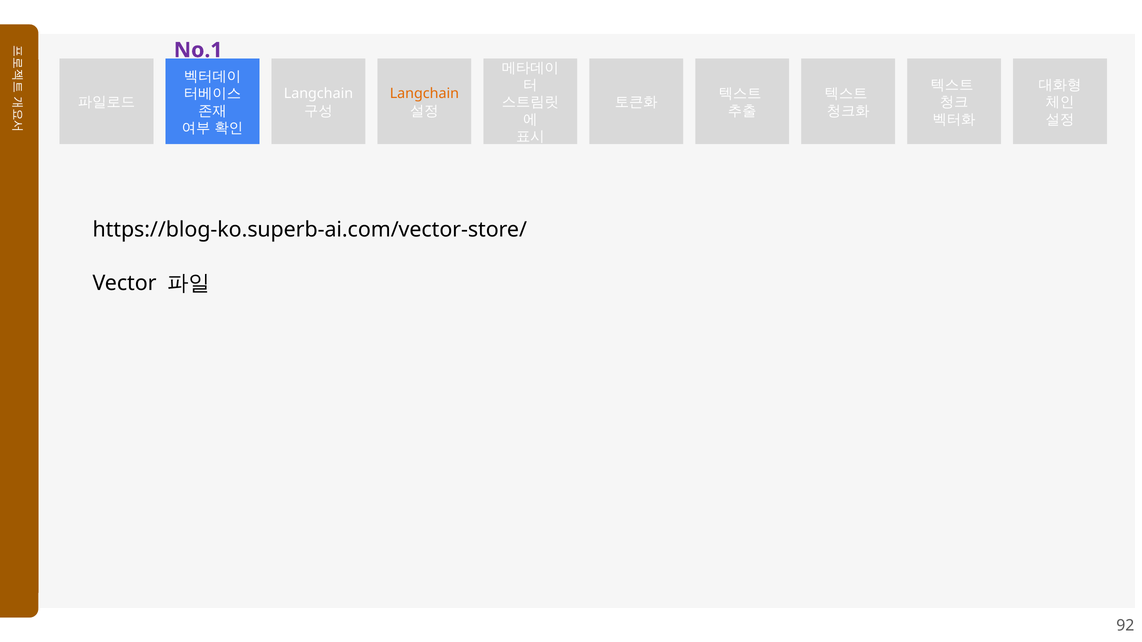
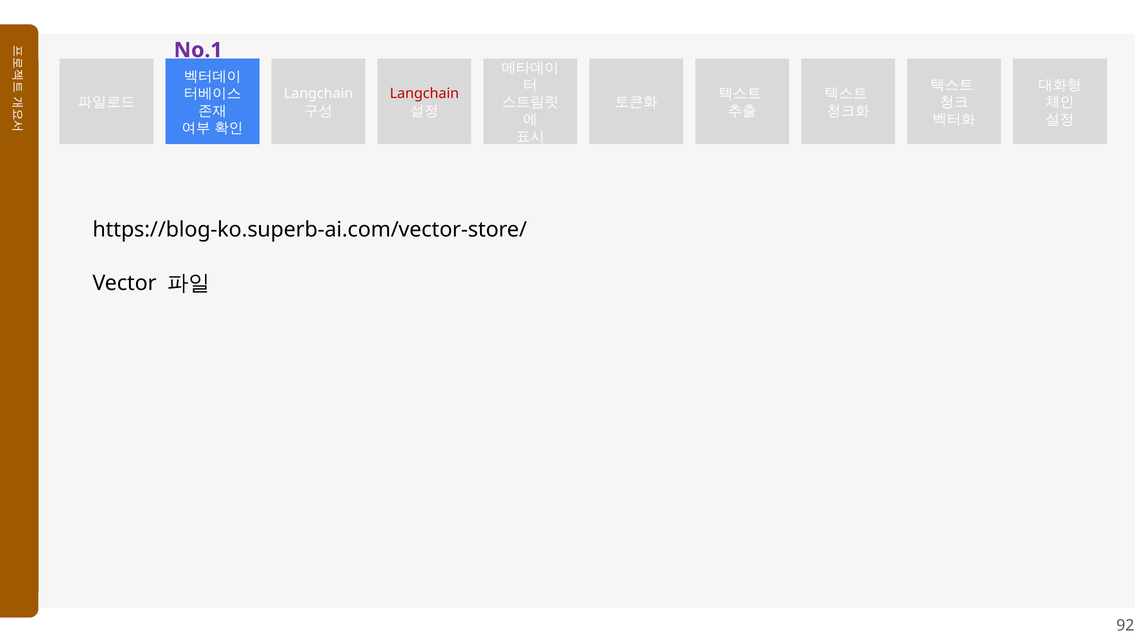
Langchain colour: orange -> red (424, 94)
